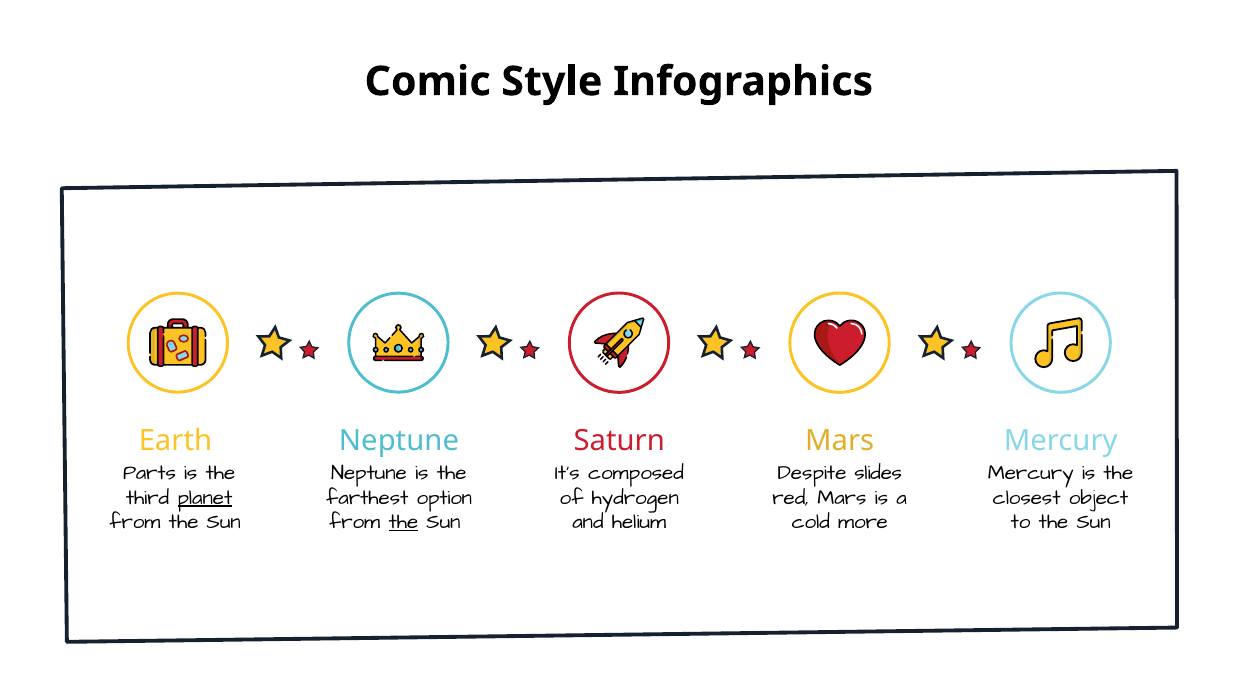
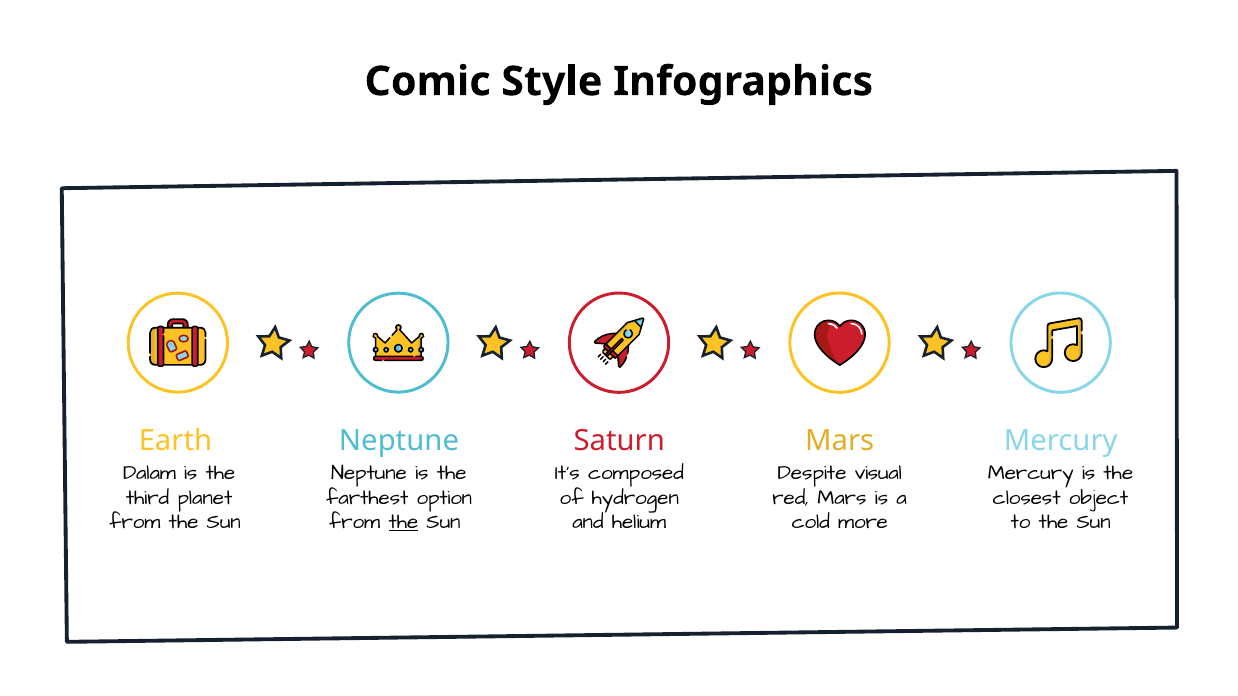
Parts: Parts -> Dalam (149, 473)
slides: slides -> visual (878, 473)
planet underline: present -> none (205, 498)
